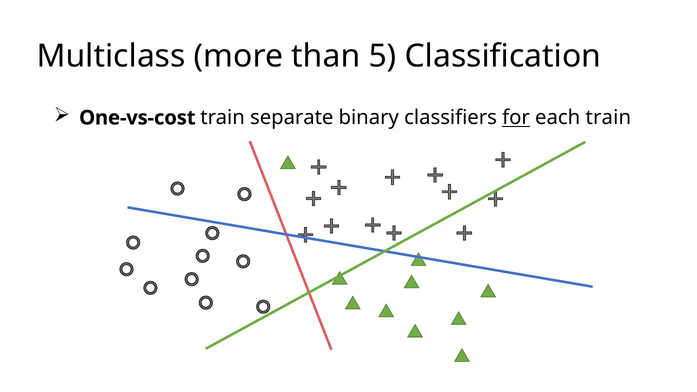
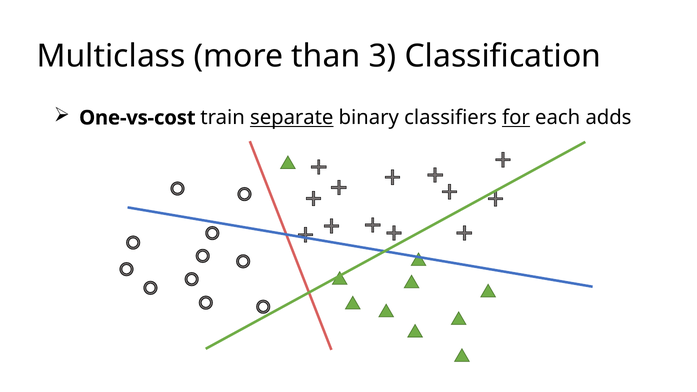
5: 5 -> 3 (383, 56)
separate underline: none -> present (292, 118)
each train: train -> adds (608, 118)
